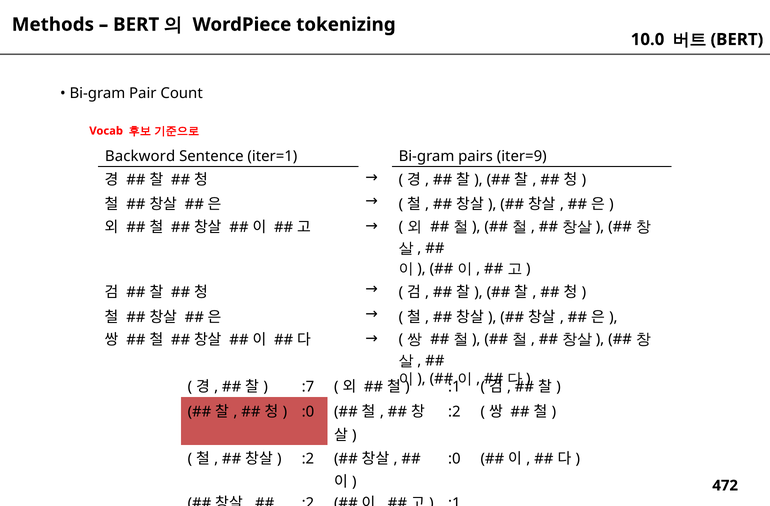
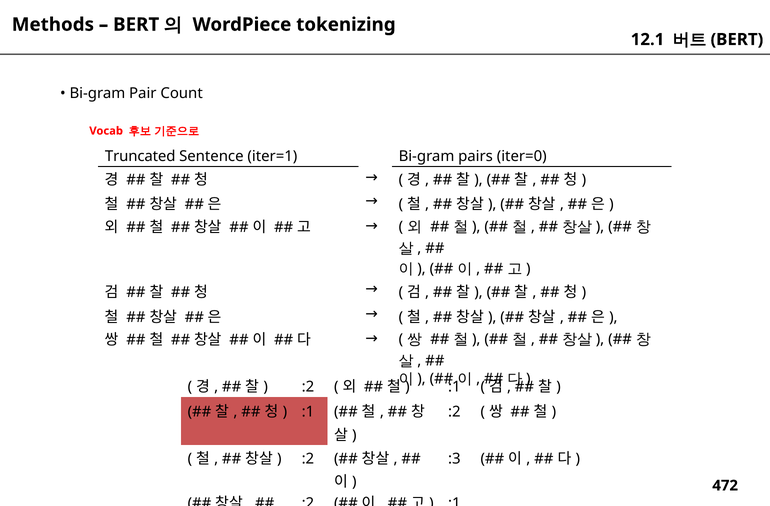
10.0: 10.0 -> 12.1 (648, 39)
Backword: Backword -> Truncated (140, 156)
iter=9: iter=9 -> iter=0 (522, 156)
:7: :7 -> :2 (308, 387)
:0: :0 -> :1 (308, 411)
:0: :0 -> :3 (454, 458)
